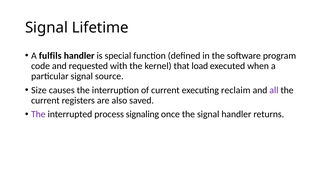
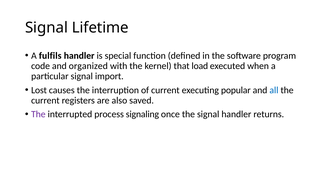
requested: requested -> organized (88, 66)
source: source -> import (109, 76)
Size: Size -> Lost (39, 90)
reclaim: reclaim -> popular (236, 90)
all colour: purple -> blue (274, 90)
